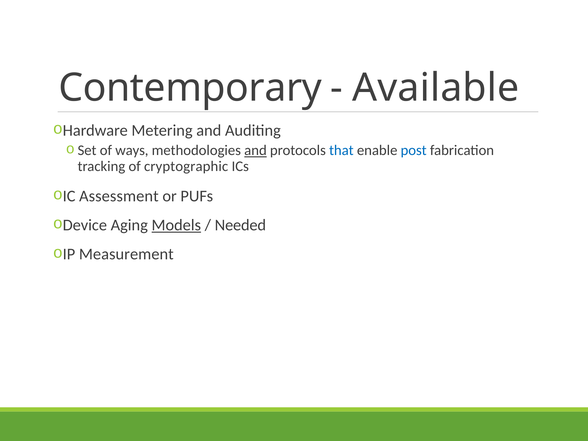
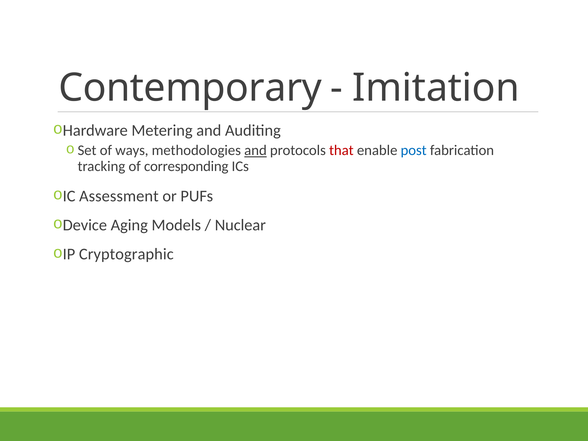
Available: Available -> Imitation (436, 88)
that colour: blue -> red (341, 150)
cryptographic: cryptographic -> corresponding (186, 166)
Models underline: present -> none (176, 225)
Needed: Needed -> Nuclear (240, 225)
Measurement: Measurement -> Cryptographic (126, 254)
